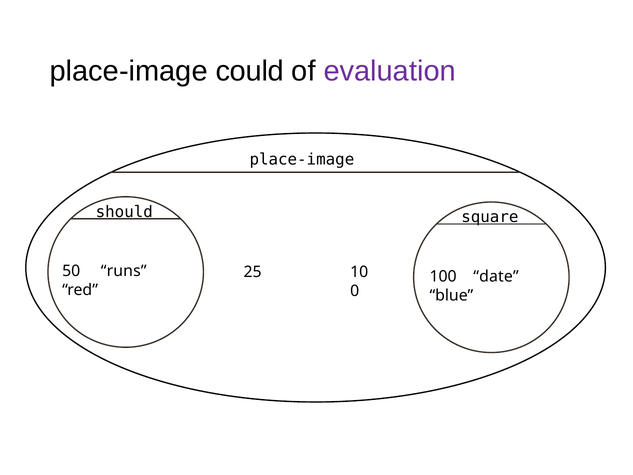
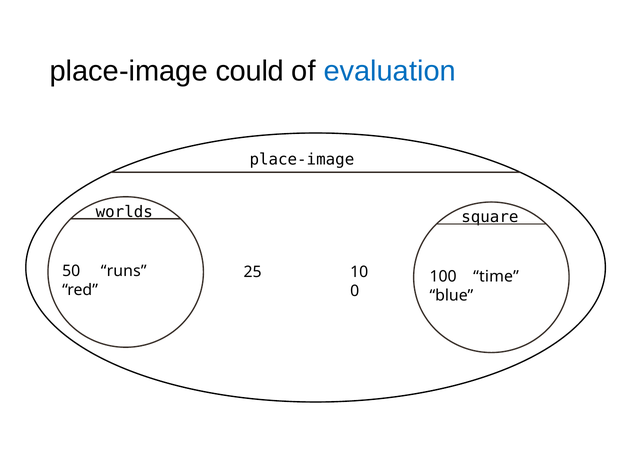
evaluation colour: purple -> blue (390, 71)
should: should -> worlds (124, 212)
date: date -> time (496, 276)
